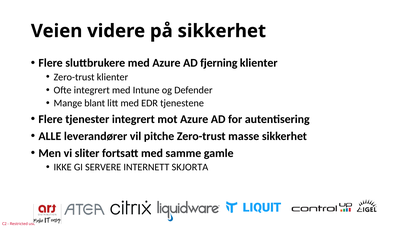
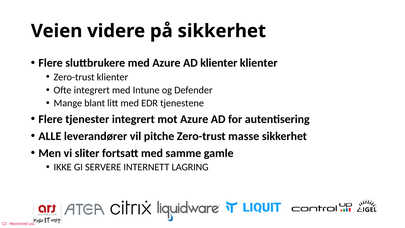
AD fjerning: fjerning -> klienter (219, 63)
SKJORTA: SKJORTA -> LAGRING (190, 167)
